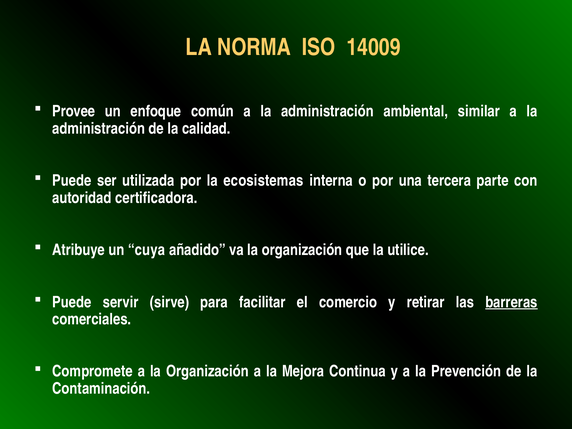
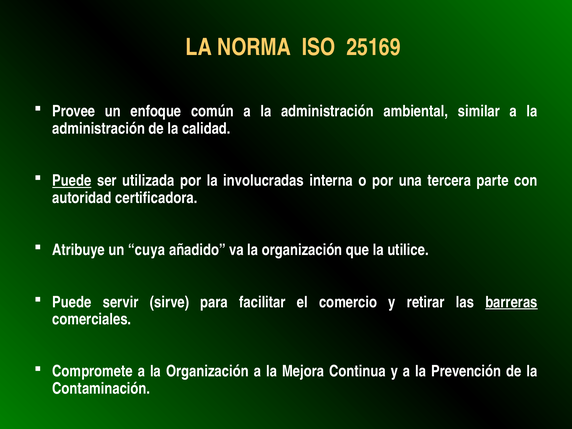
14009: 14009 -> 25169 (374, 47)
Puede underline: none -> present (72, 181)
ecosistemas: ecosistemas -> involucradas (264, 181)
